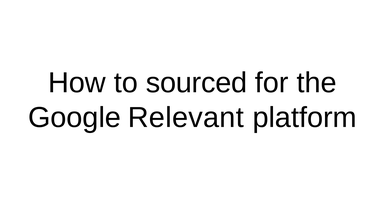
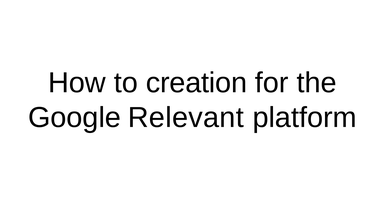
sourced: sourced -> creation (196, 83)
